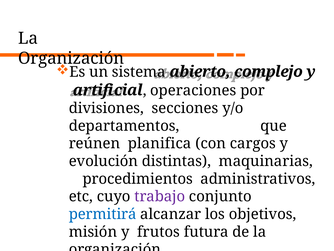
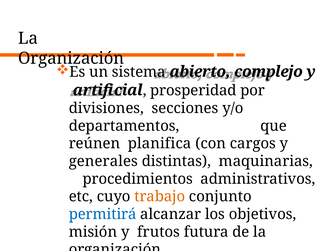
operaciones: operaciones -> prosperidad (193, 90)
evolución: evolución -> generales (103, 161)
trabajo colour: purple -> orange (160, 196)
